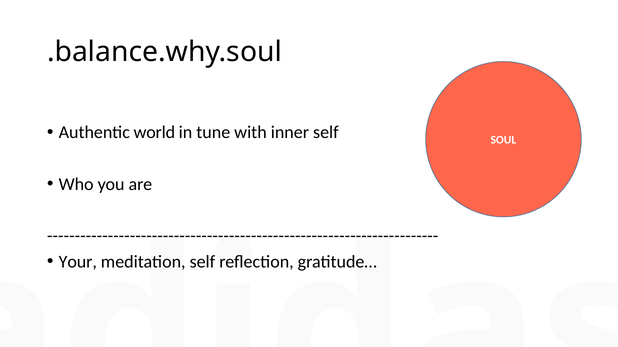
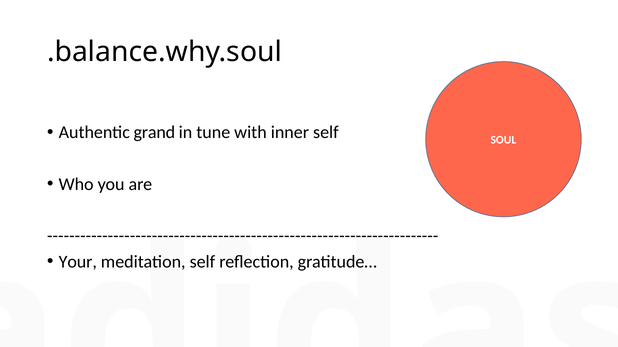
world: world -> grand (154, 133)
